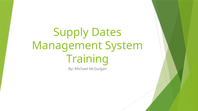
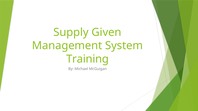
Dates: Dates -> Given (106, 32)
